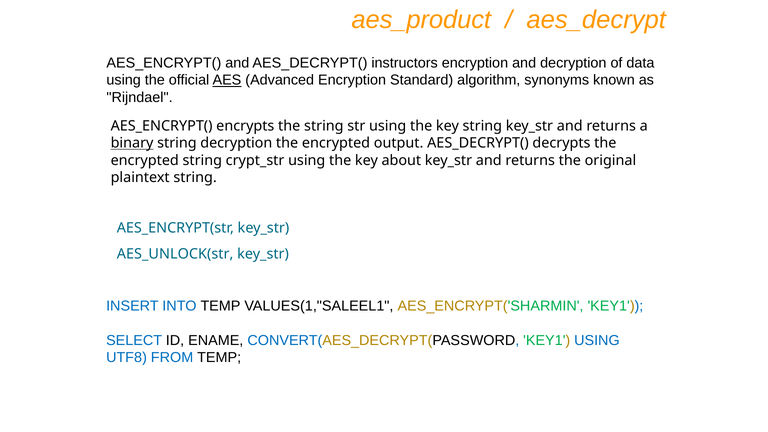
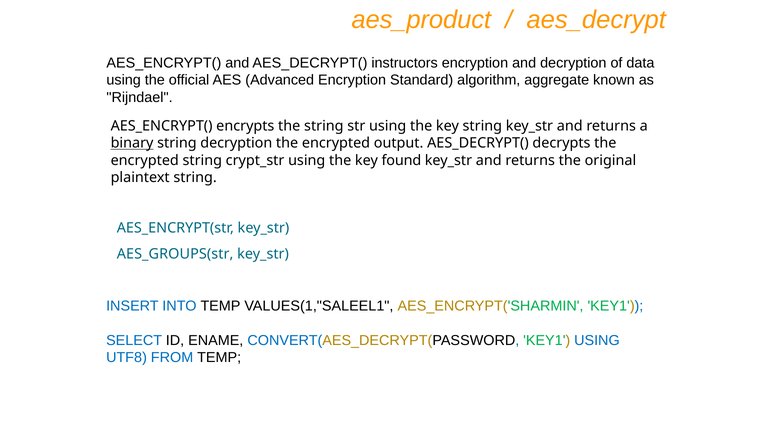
AES underline: present -> none (227, 80)
synonyms: synonyms -> aggregate (557, 80)
about: about -> found (401, 160)
AES_UNLOCK(str: AES_UNLOCK(str -> AES_GROUPS(str (175, 254)
